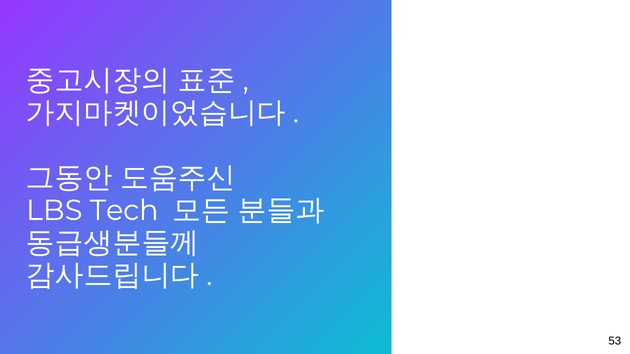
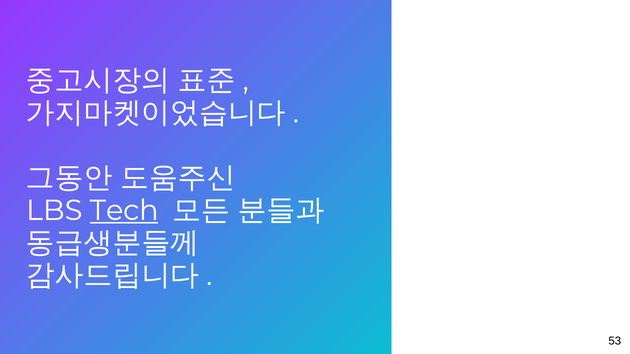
Tech underline: none -> present (124, 211)
